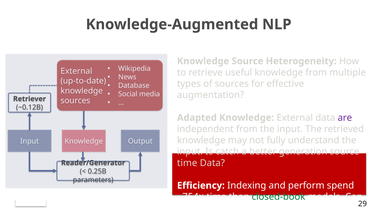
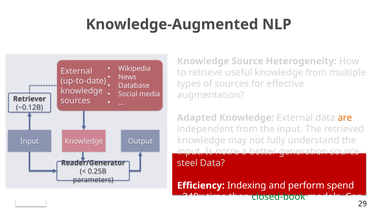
are colour: purple -> orange (345, 118)
catch: catch -> notre (227, 152)
time: time -> steel (187, 163)
~754×: ~754× -> ~249× (191, 197)
